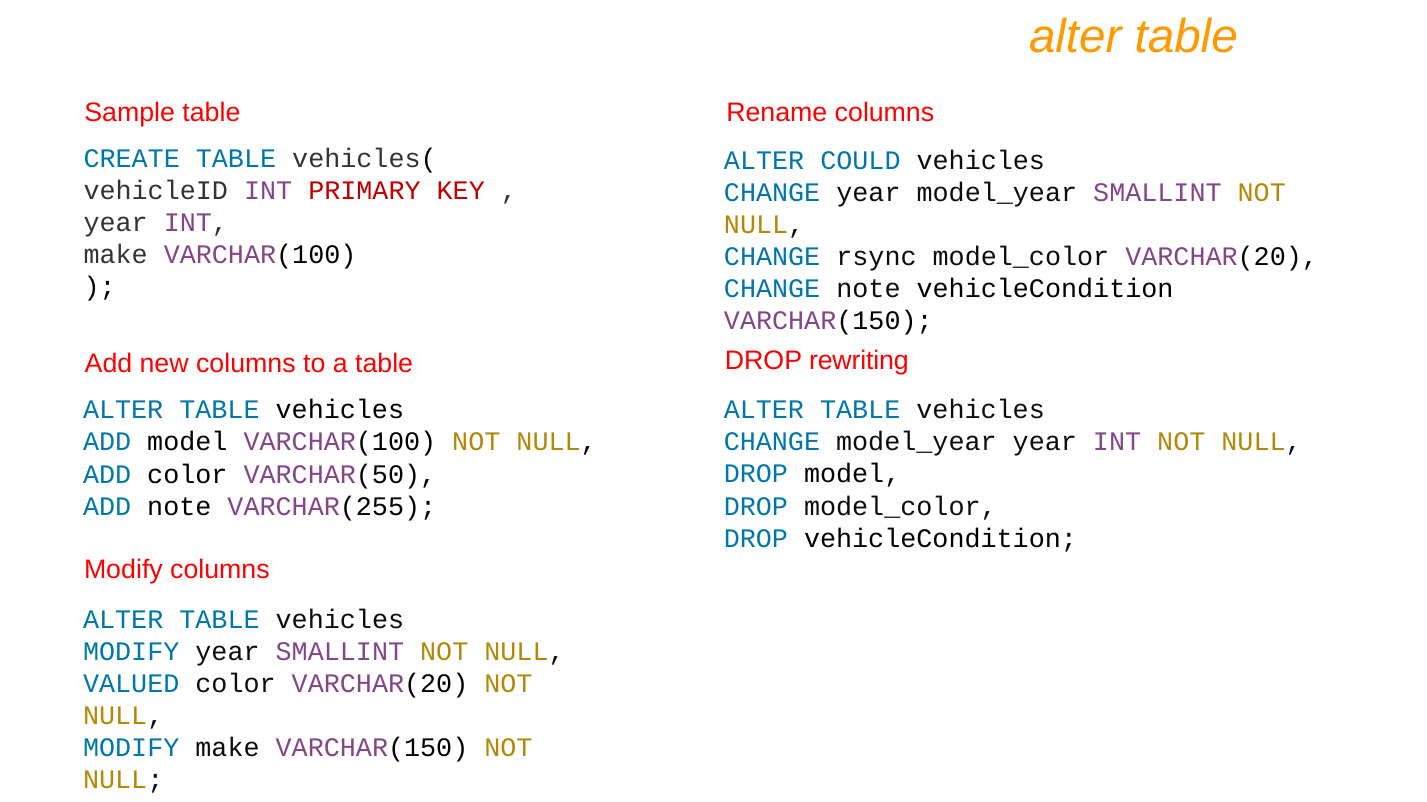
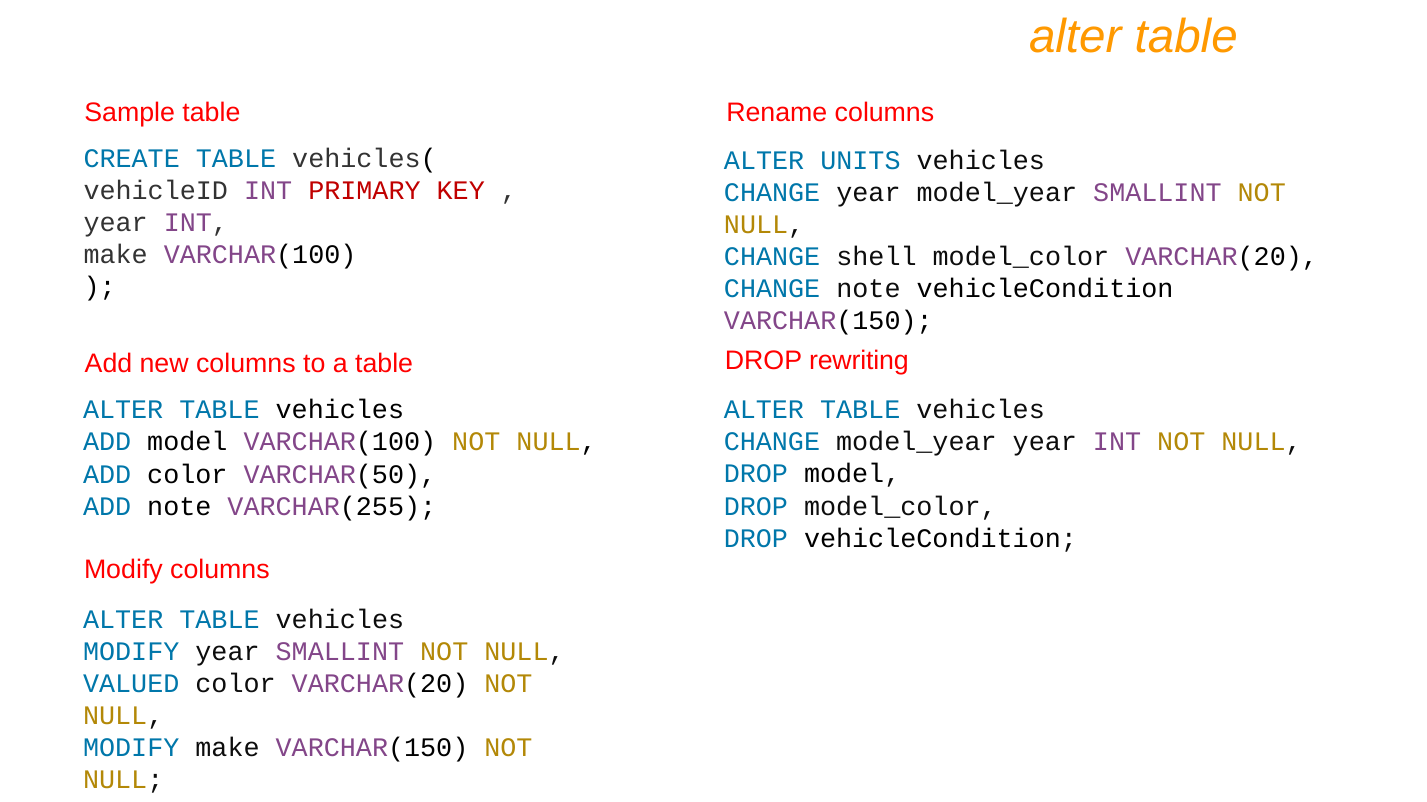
COULD: COULD -> UNITS (860, 161)
rsync: rsync -> shell (876, 257)
